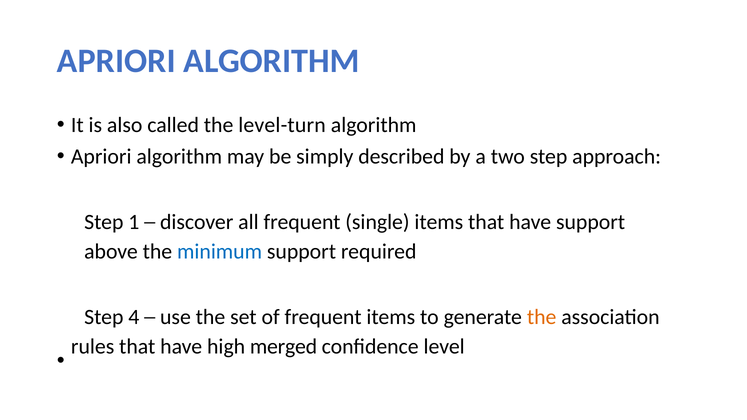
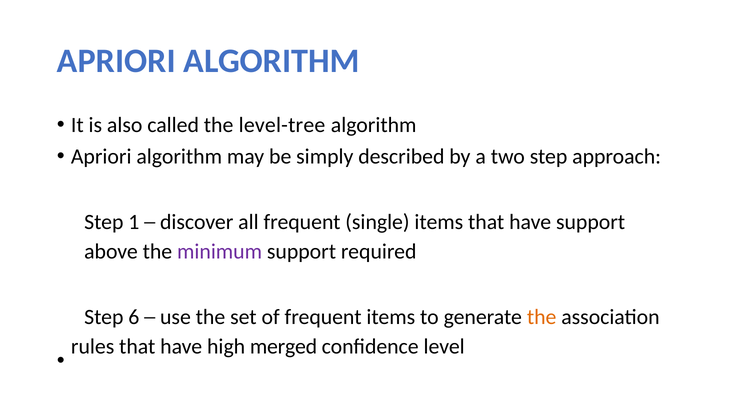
level-turn: level-turn -> level-tree (282, 125)
minimum colour: blue -> purple (220, 252)
4: 4 -> 6 (134, 317)
